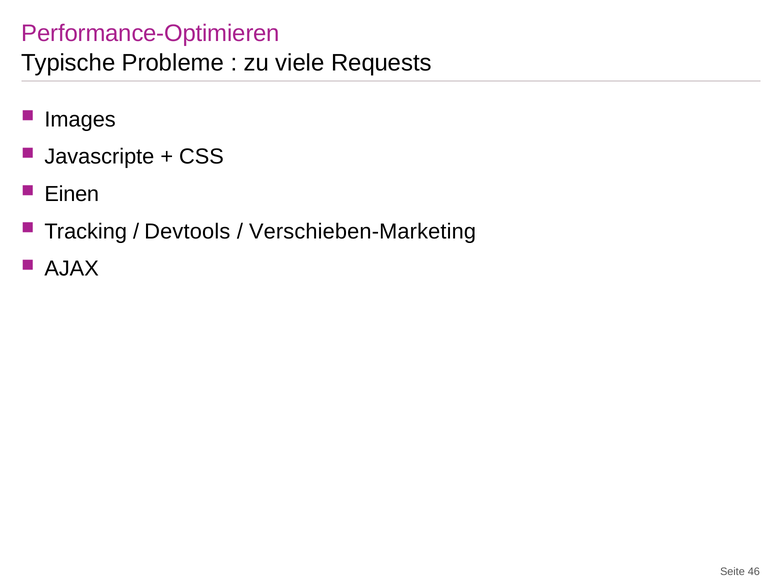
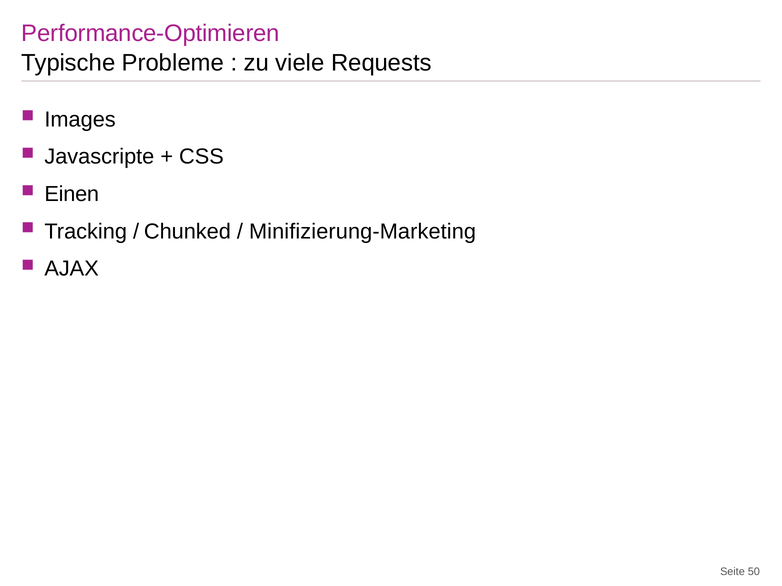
Devtools: Devtools -> Chunked (187, 232)
Verschieben-Marketing: Verschieben-Marketing -> Minifizierung-Marketing (363, 232)
46: 46 -> 50 (754, 572)
